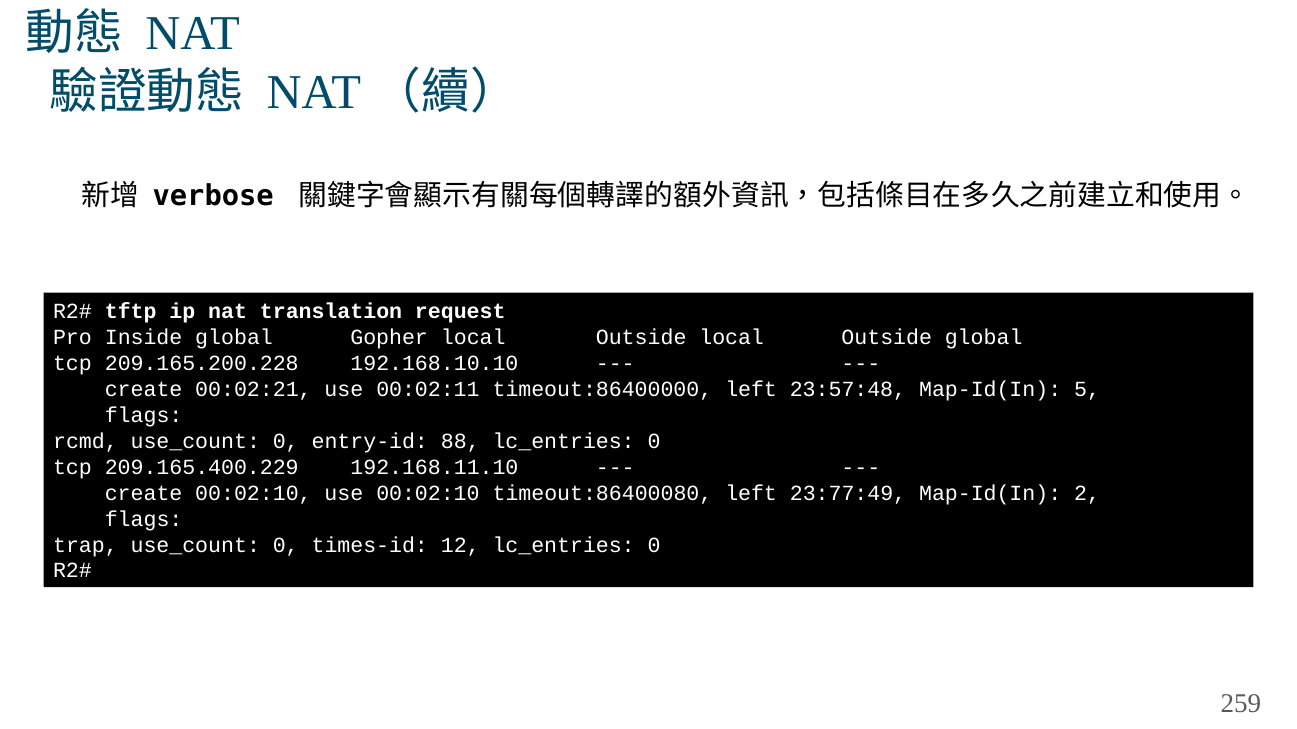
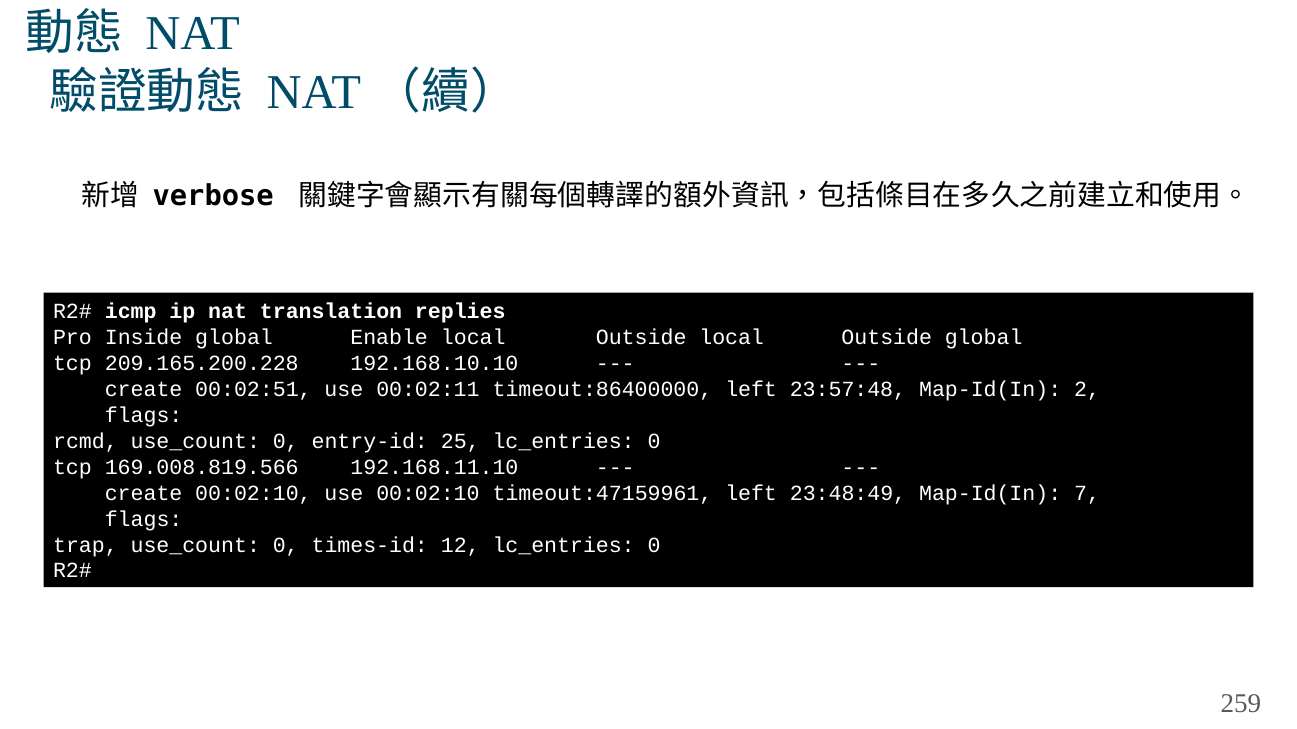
tftp: tftp -> icmp (131, 312)
request: request -> replies (460, 312)
Gopher: Gopher -> Enable (389, 338)
00:02:21: 00:02:21 -> 00:02:51 (253, 390)
5: 5 -> 2 (1087, 390)
88: 88 -> 25 (460, 442)
209.165.400.229: 209.165.400.229 -> 169.008.819.566 (202, 468)
timeout:86400080: timeout:86400080 -> timeout:47159961 (602, 493)
23:77:49: 23:77:49 -> 23:48:49 (848, 493)
2: 2 -> 7 (1087, 493)
